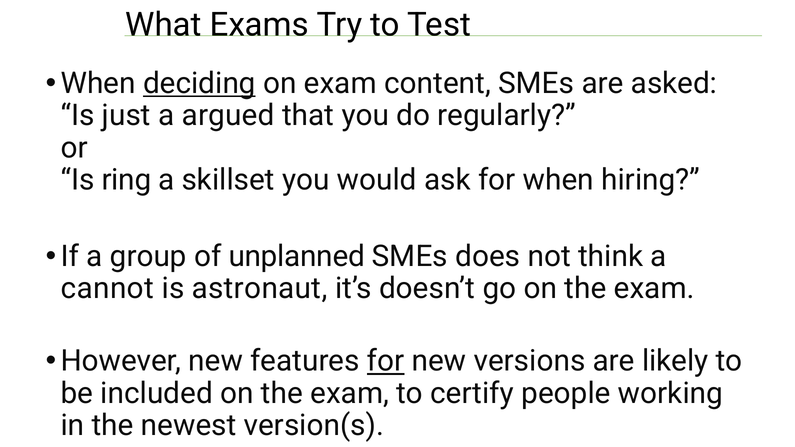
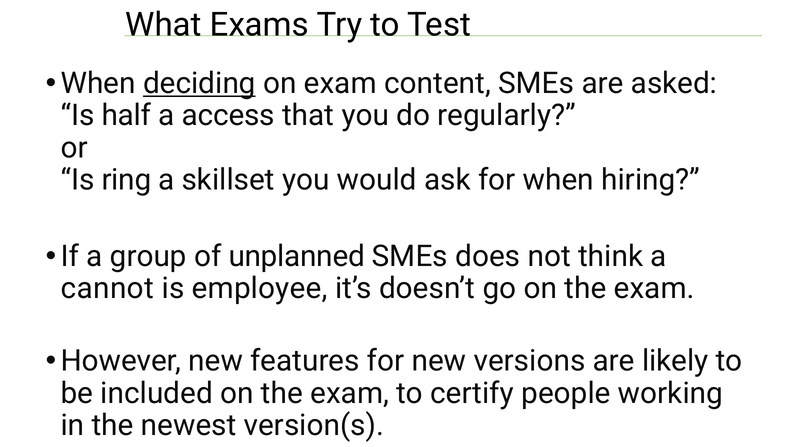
just: just -> half (126, 116)
argued: argued -> access (228, 116)
astronaut: astronaut -> employee (260, 289)
for underline: present -> none (386, 361)
